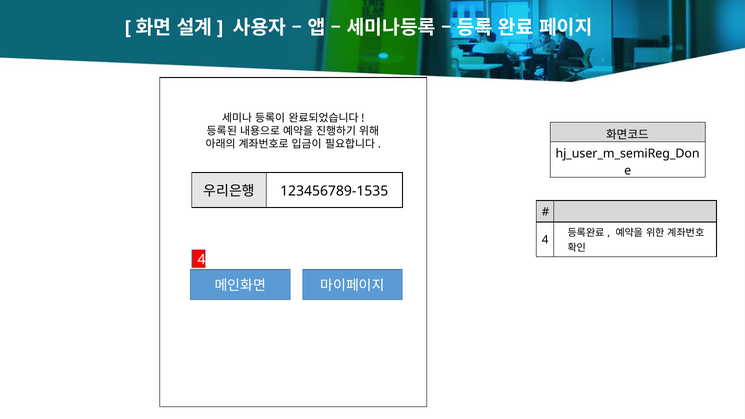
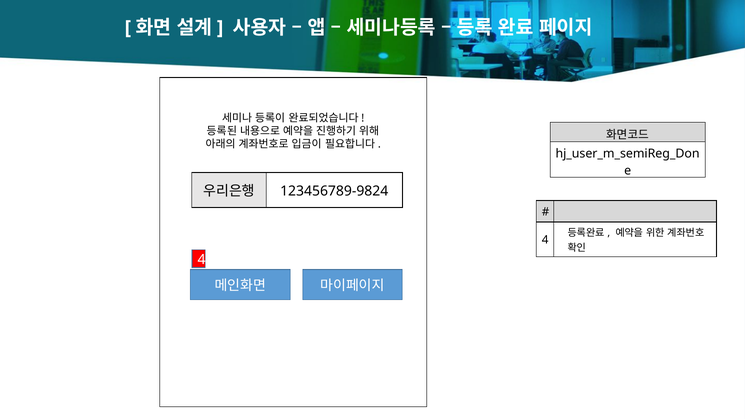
123456789-1535: 123456789-1535 -> 123456789-9824 (334, 191)
